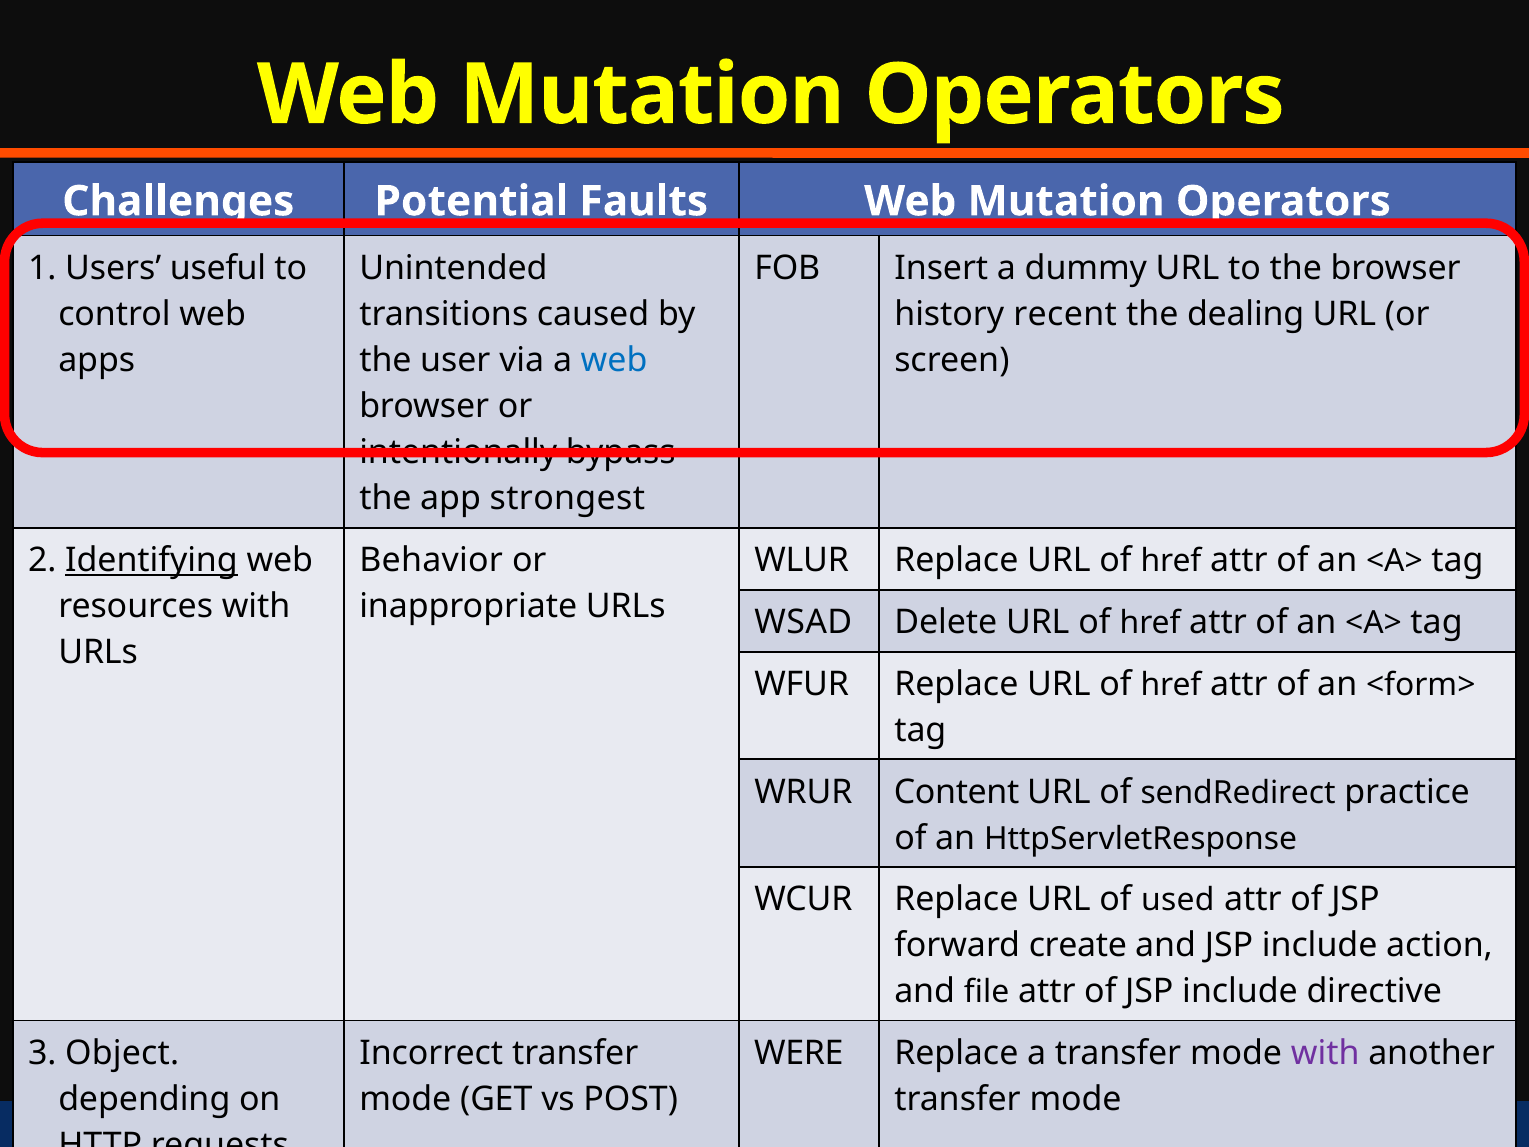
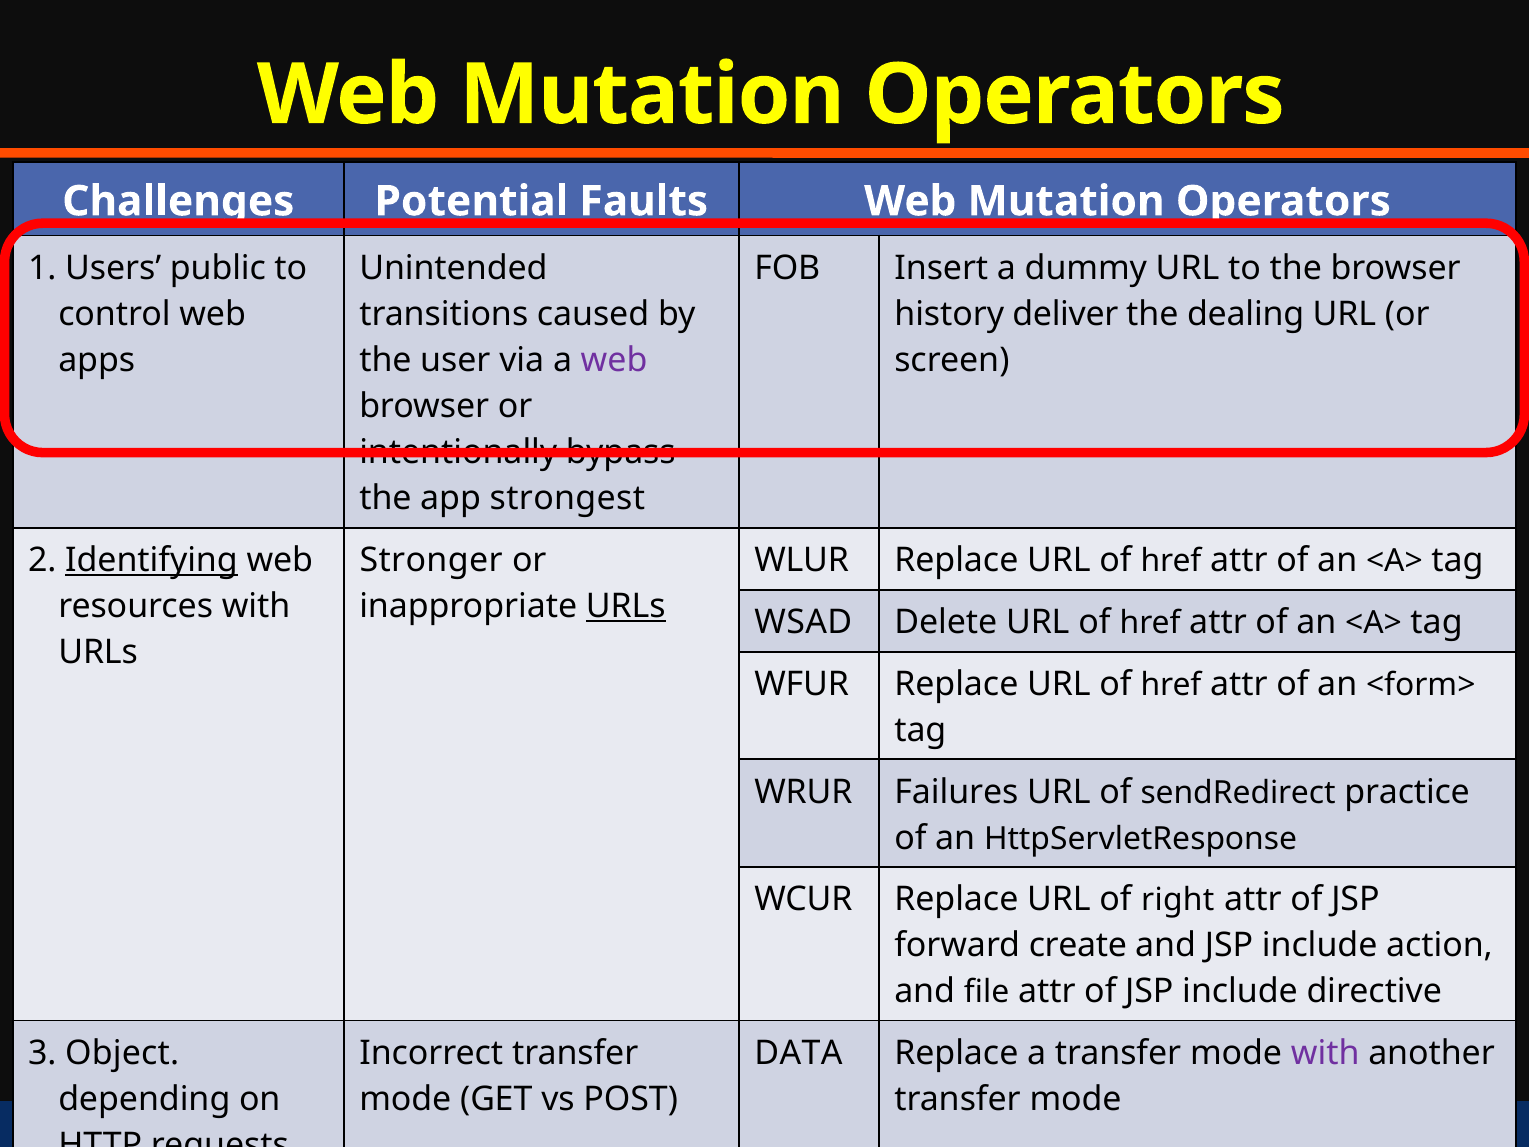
useful: useful -> public (218, 268)
recent: recent -> deliver (1065, 314)
web colour: blue -> purple (614, 360)
Behavior: Behavior -> Stronger (431, 560)
URLs underline: none -> present (626, 606)
Content: Content -> Failures (956, 792)
used: used -> right (1178, 900)
WERE: WERE -> DATA (799, 1053)
